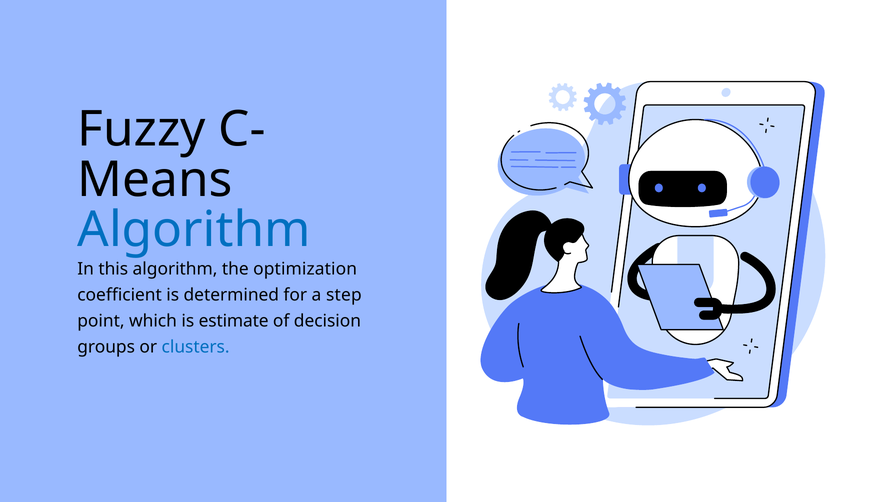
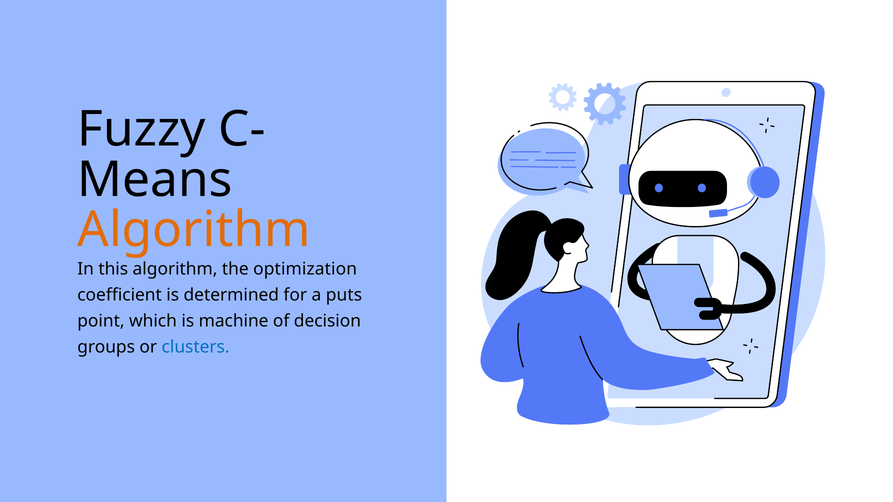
Algorithm colour: blue -> orange (194, 230)
step: step -> puts (344, 295)
estimate: estimate -> machine (234, 321)
